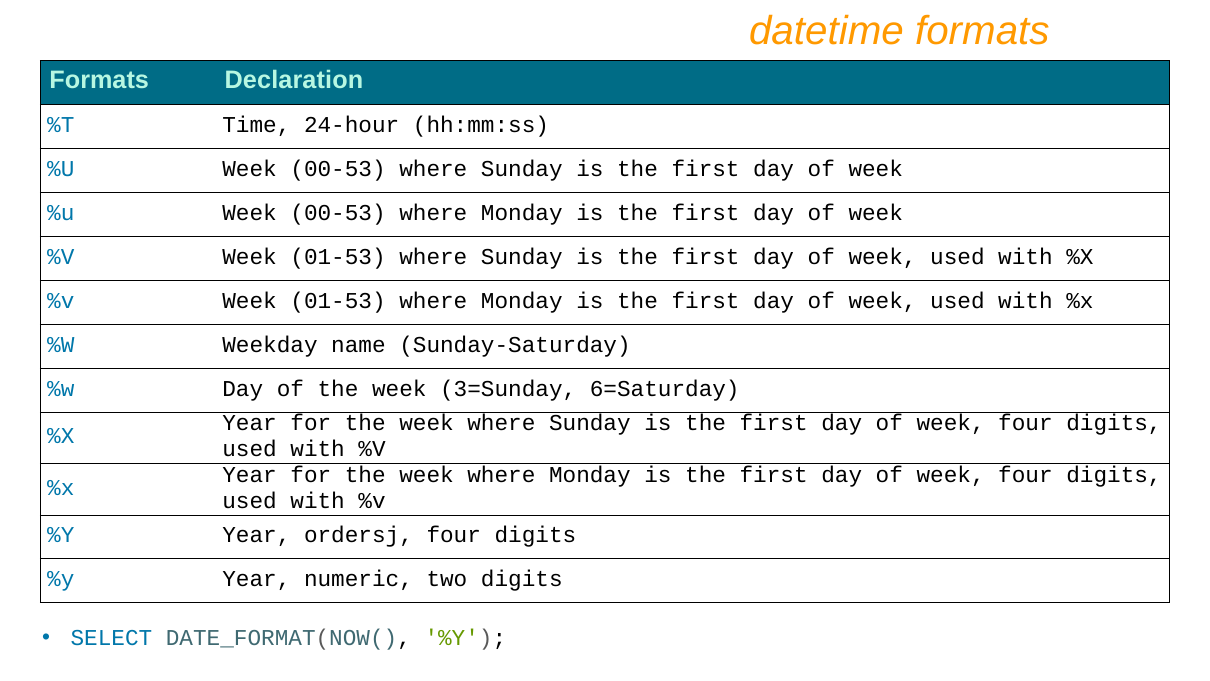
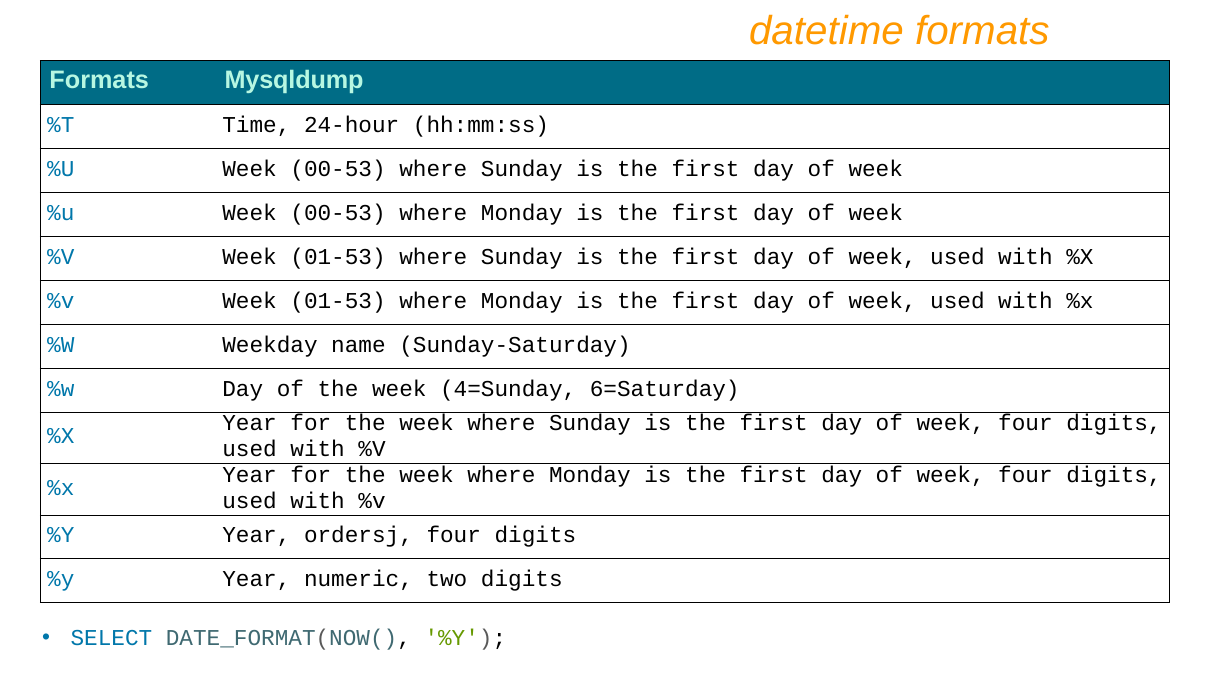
Declaration: Declaration -> Mysqldump (294, 80)
3=Sunday: 3=Sunday -> 4=Sunday (508, 388)
